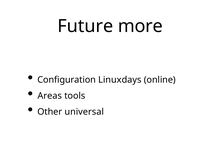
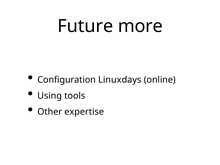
Areas: Areas -> Using (50, 96)
universal: universal -> expertise (84, 112)
